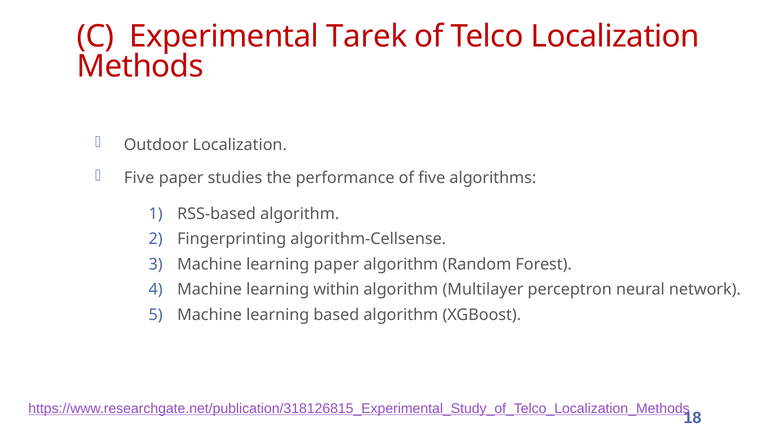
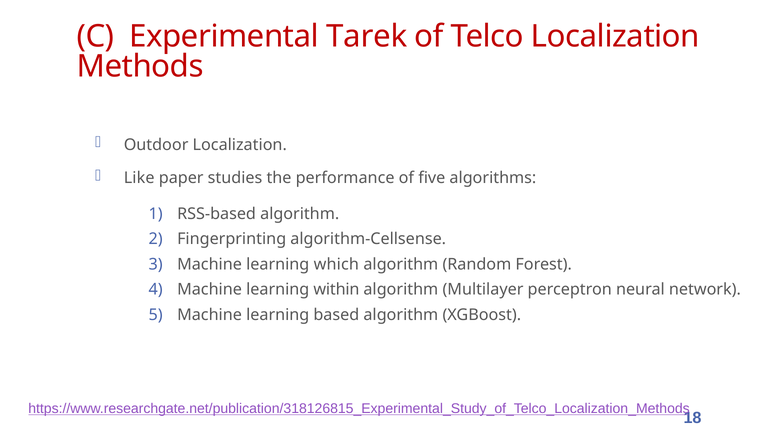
Five: Five -> Like (139, 178)
learning paper: paper -> which (336, 264)
